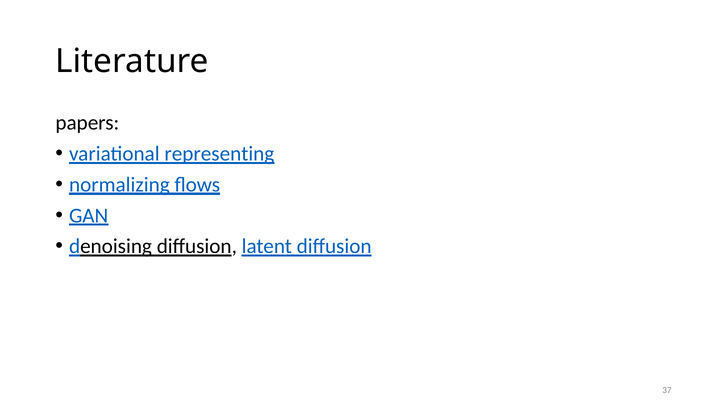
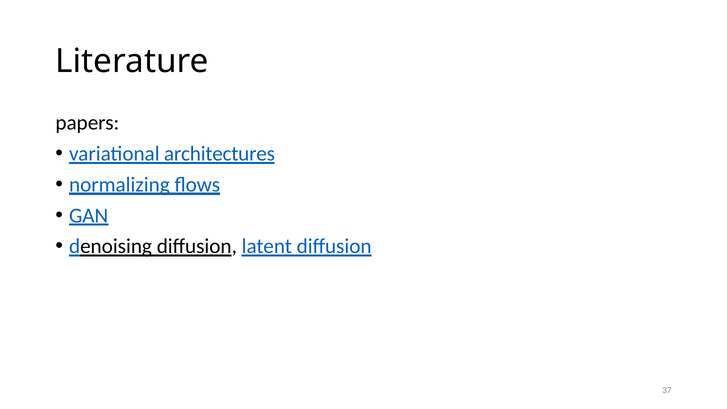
representing: representing -> architectures (219, 154)
